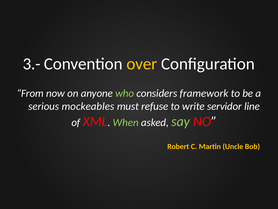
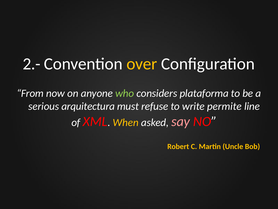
3.-: 3.- -> 2.- (32, 64)
framework: framework -> plataforma (204, 93)
mockeables: mockeables -> arquitectura (88, 106)
servidor: servidor -> permite (224, 106)
When colour: light green -> yellow (126, 122)
say colour: light green -> pink (181, 121)
